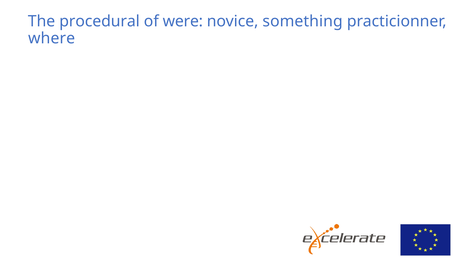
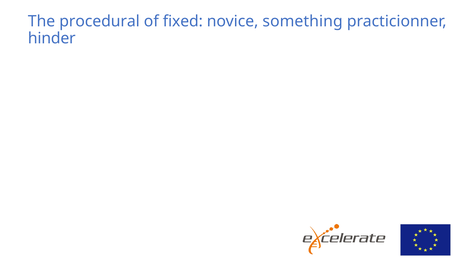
were: were -> fixed (183, 21)
where: where -> hinder (52, 38)
